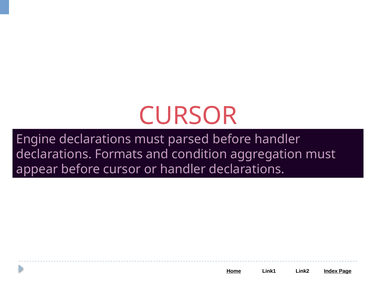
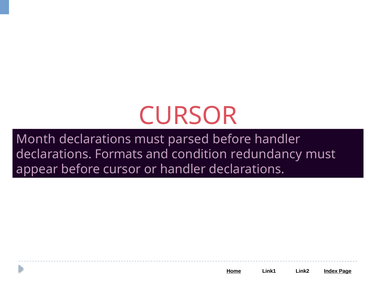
Engine: Engine -> Month (36, 139)
aggregation: aggregation -> redundancy (266, 154)
